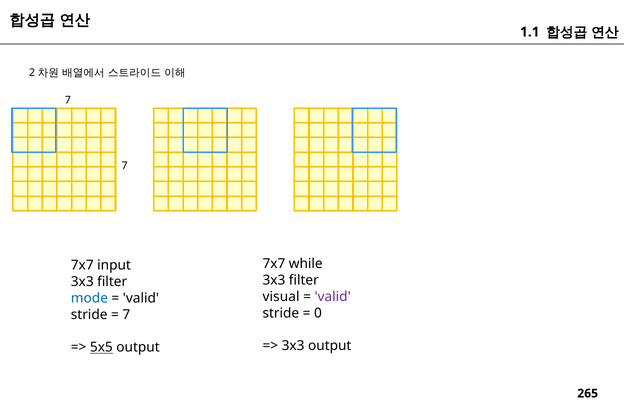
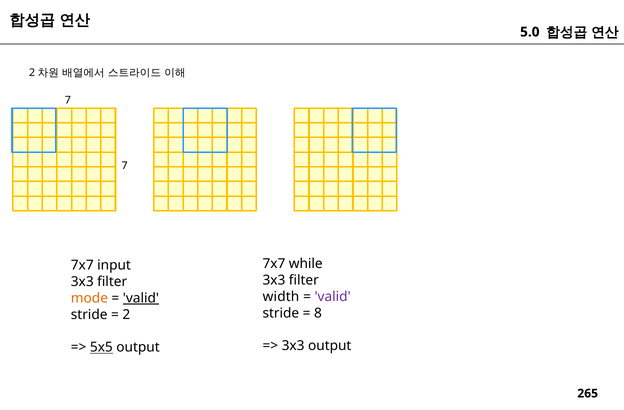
1.1: 1.1 -> 5.0 (530, 32)
visual: visual -> width (281, 297)
mode colour: blue -> orange (89, 298)
valid underline: none -> present (141, 298)
0: 0 -> 8 (318, 313)
7: 7 -> 2 (126, 314)
